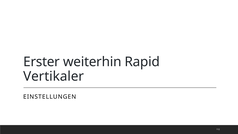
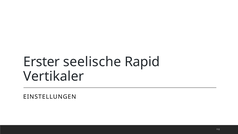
weiterhin: weiterhin -> seelische (92, 62)
